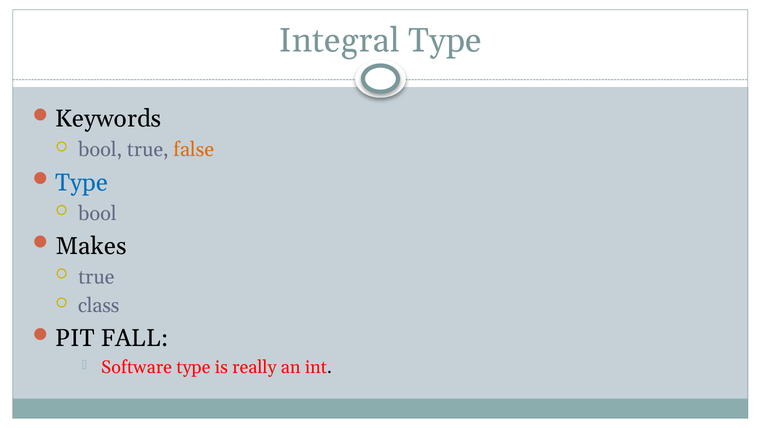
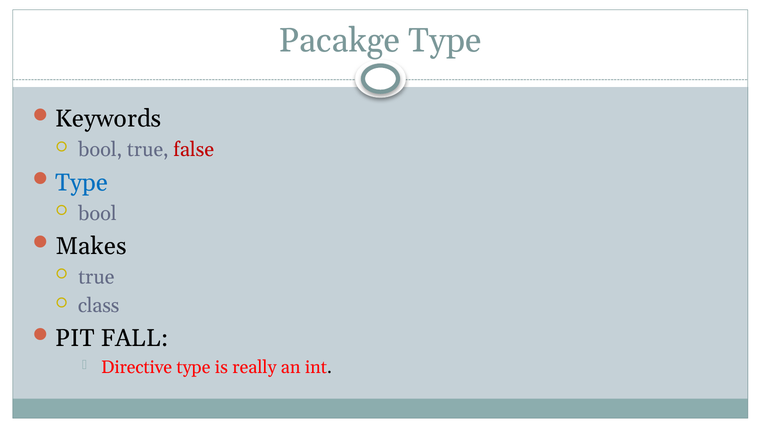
Integral: Integral -> Pacakge (339, 41)
false colour: orange -> red (194, 150)
Software: Software -> Directive (137, 368)
